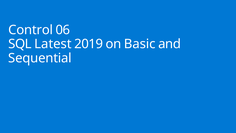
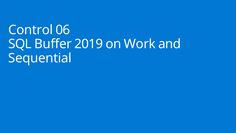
Latest: Latest -> Buffer (53, 44)
Basic: Basic -> Work (140, 44)
